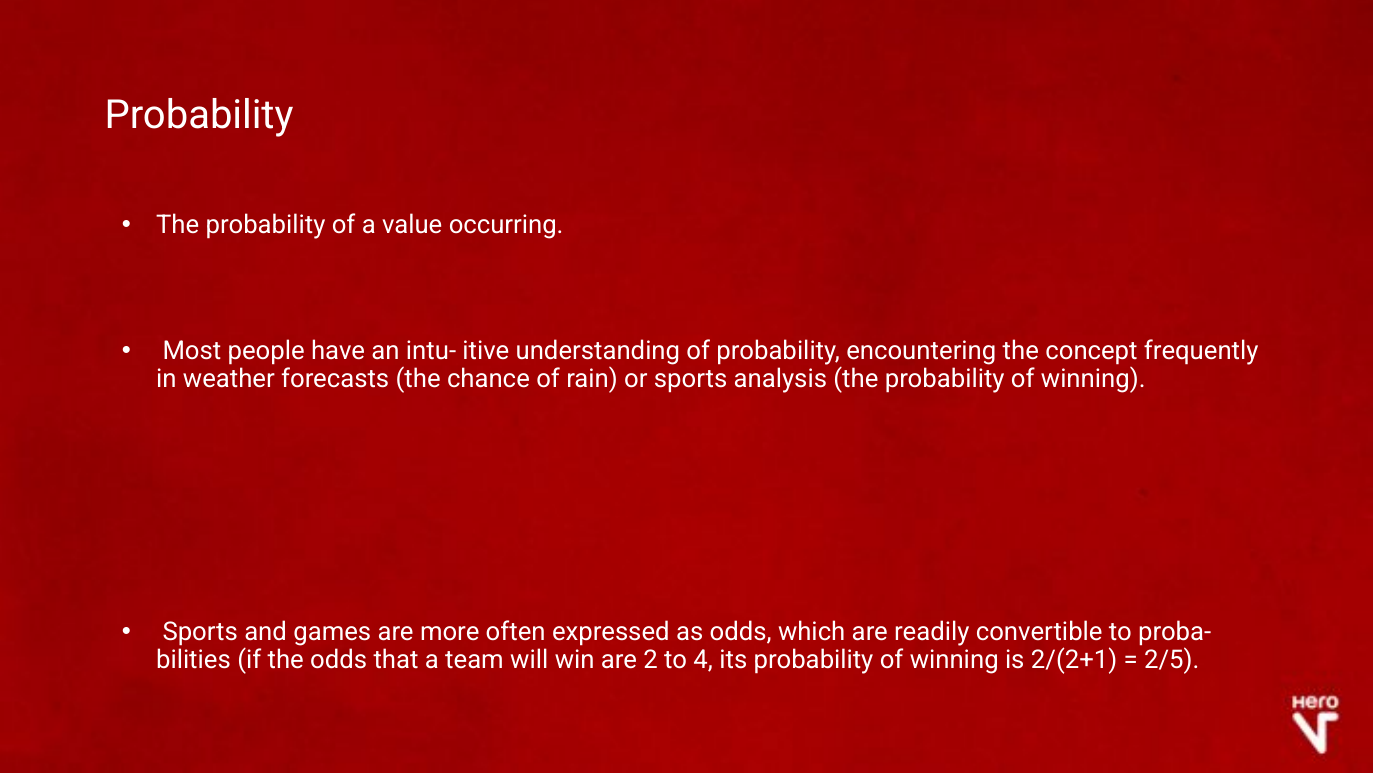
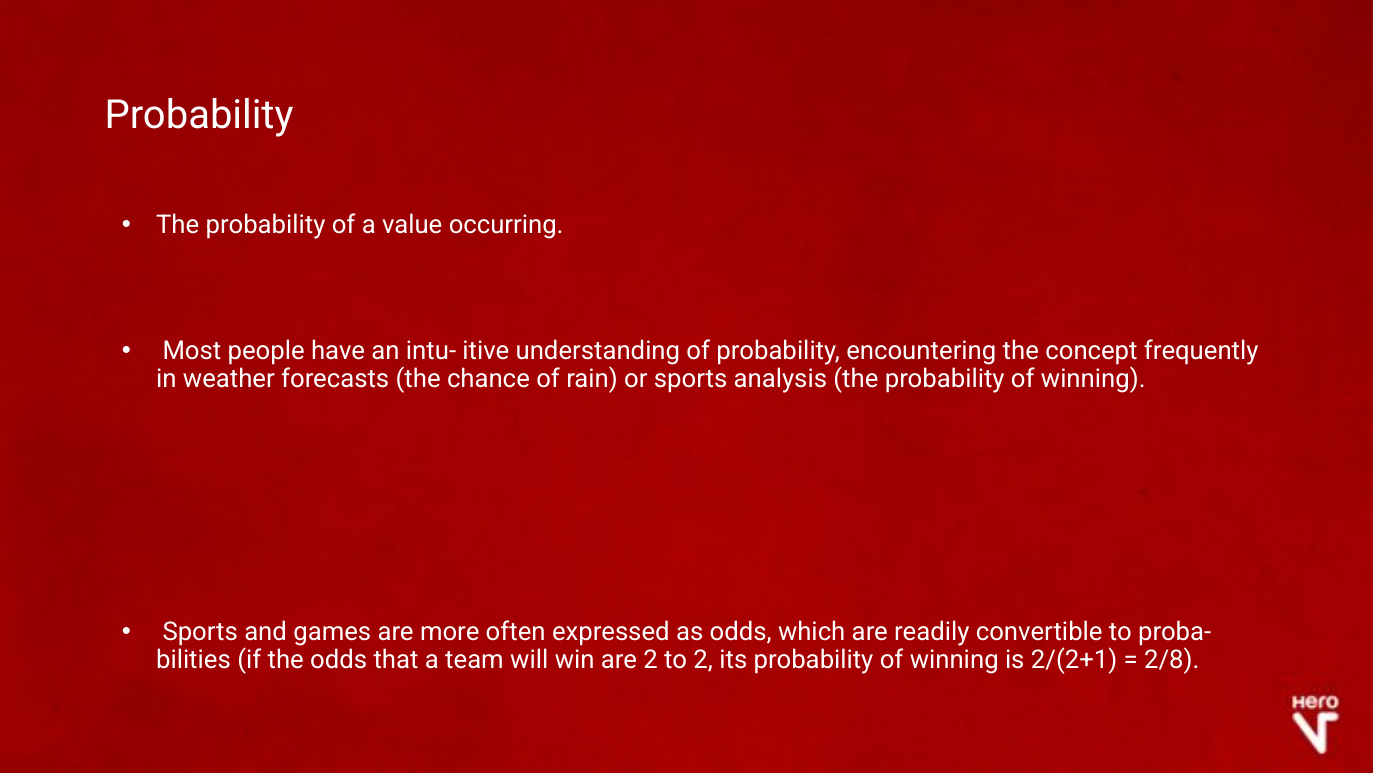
to 4: 4 -> 2 (703, 659)
2/5: 2/5 -> 2/8 (1172, 659)
